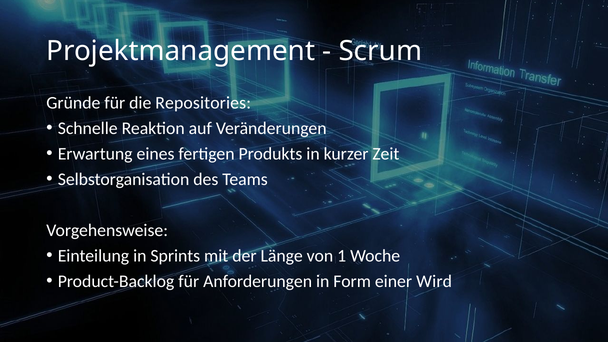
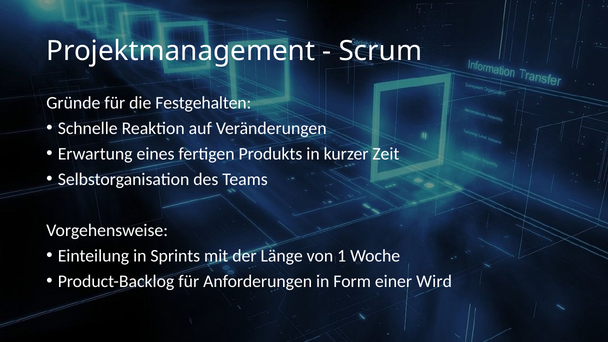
Repositories: Repositories -> Festgehalten (203, 103)
